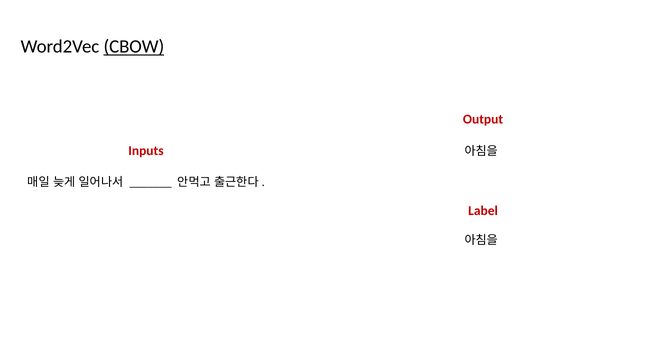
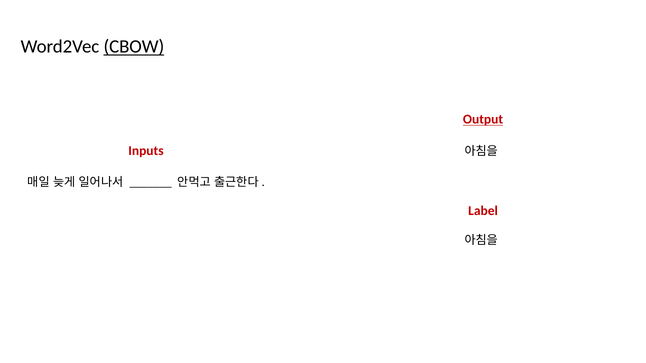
Output underline: none -> present (483, 120)
